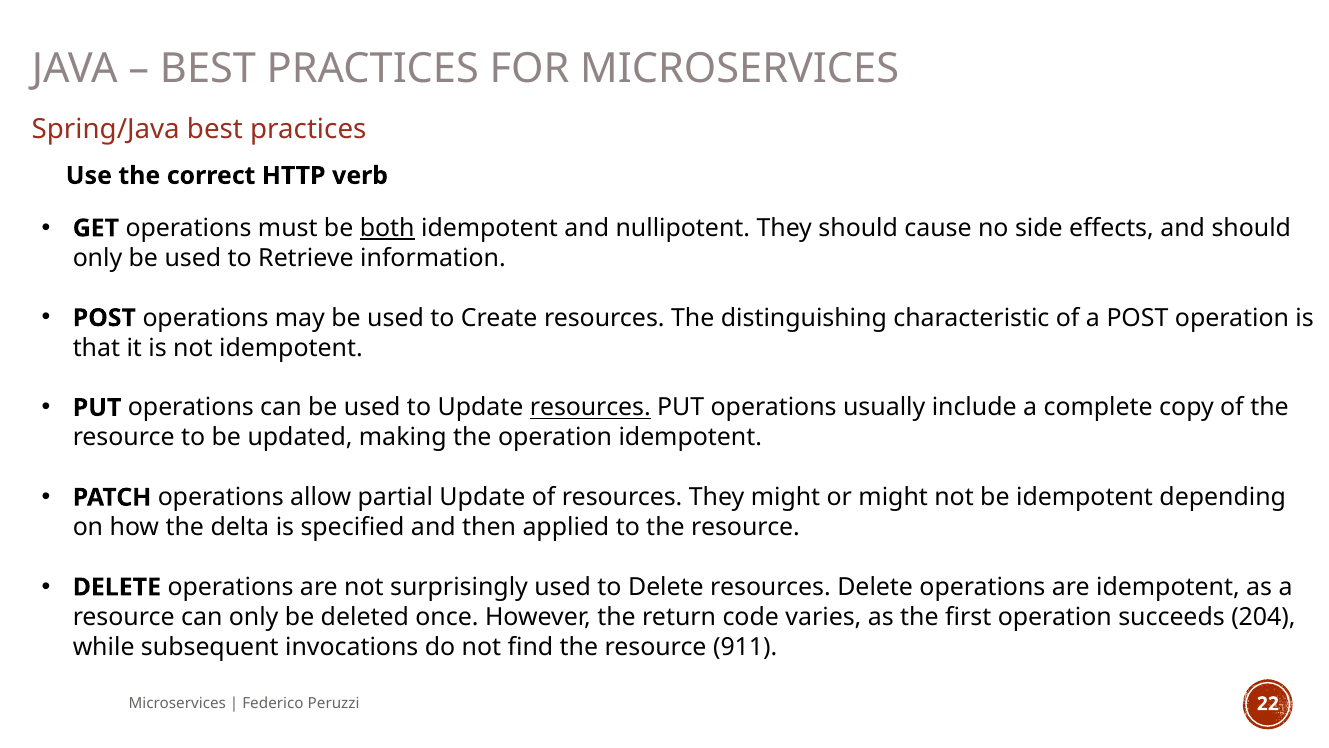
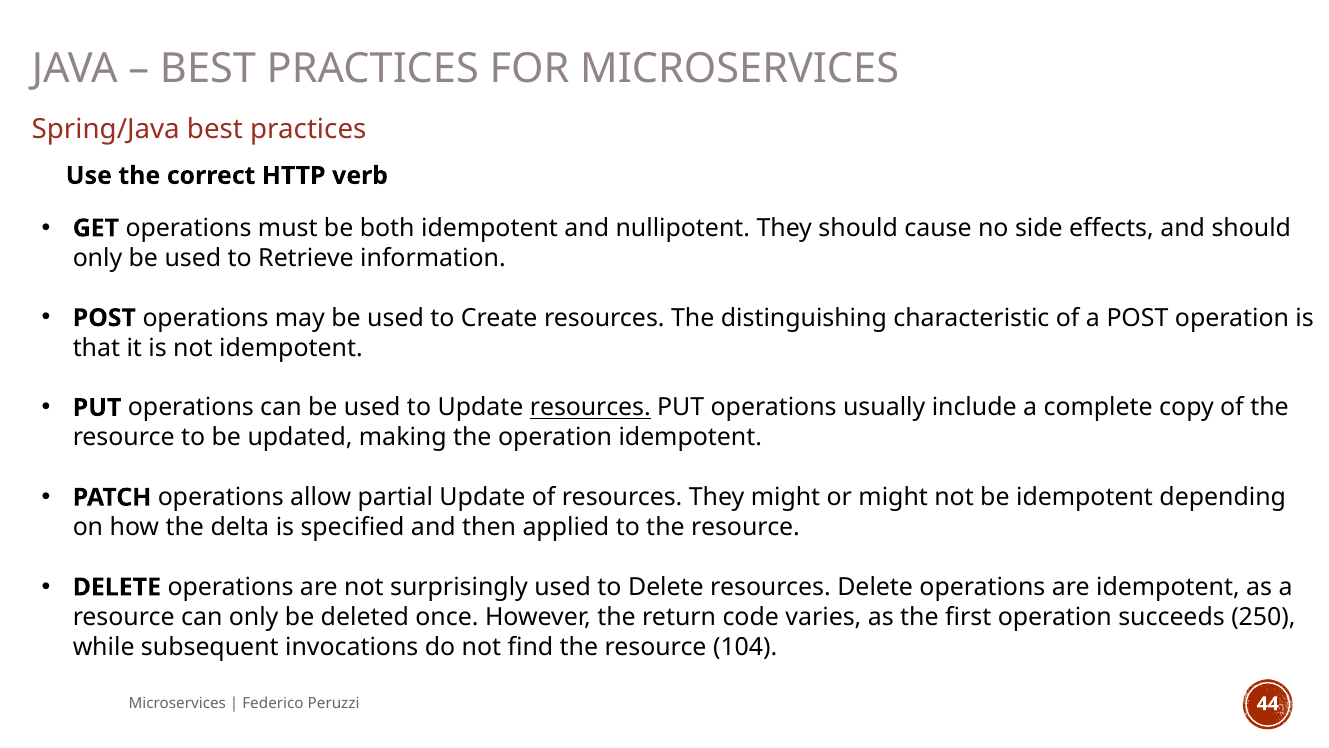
both underline: present -> none (387, 228)
204: 204 -> 250 (1263, 617)
911: 911 -> 104 (745, 647)
22: 22 -> 44 (1268, 703)
